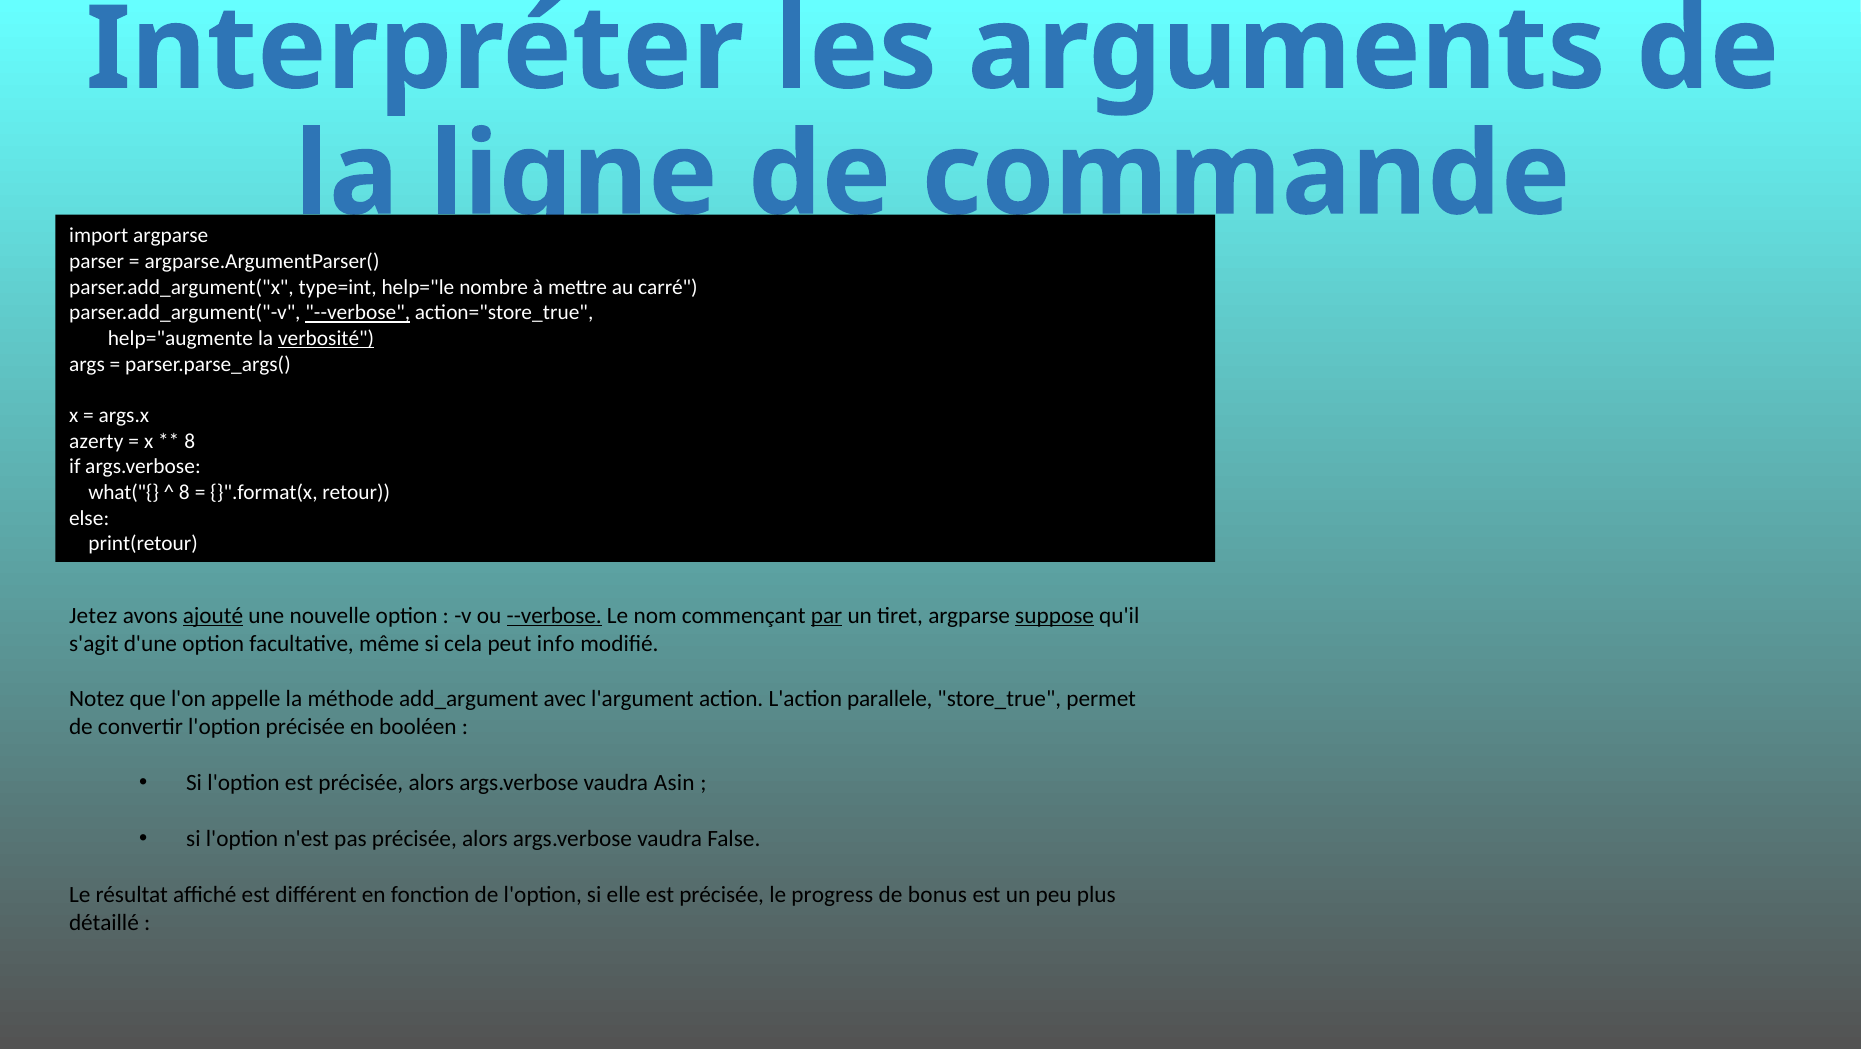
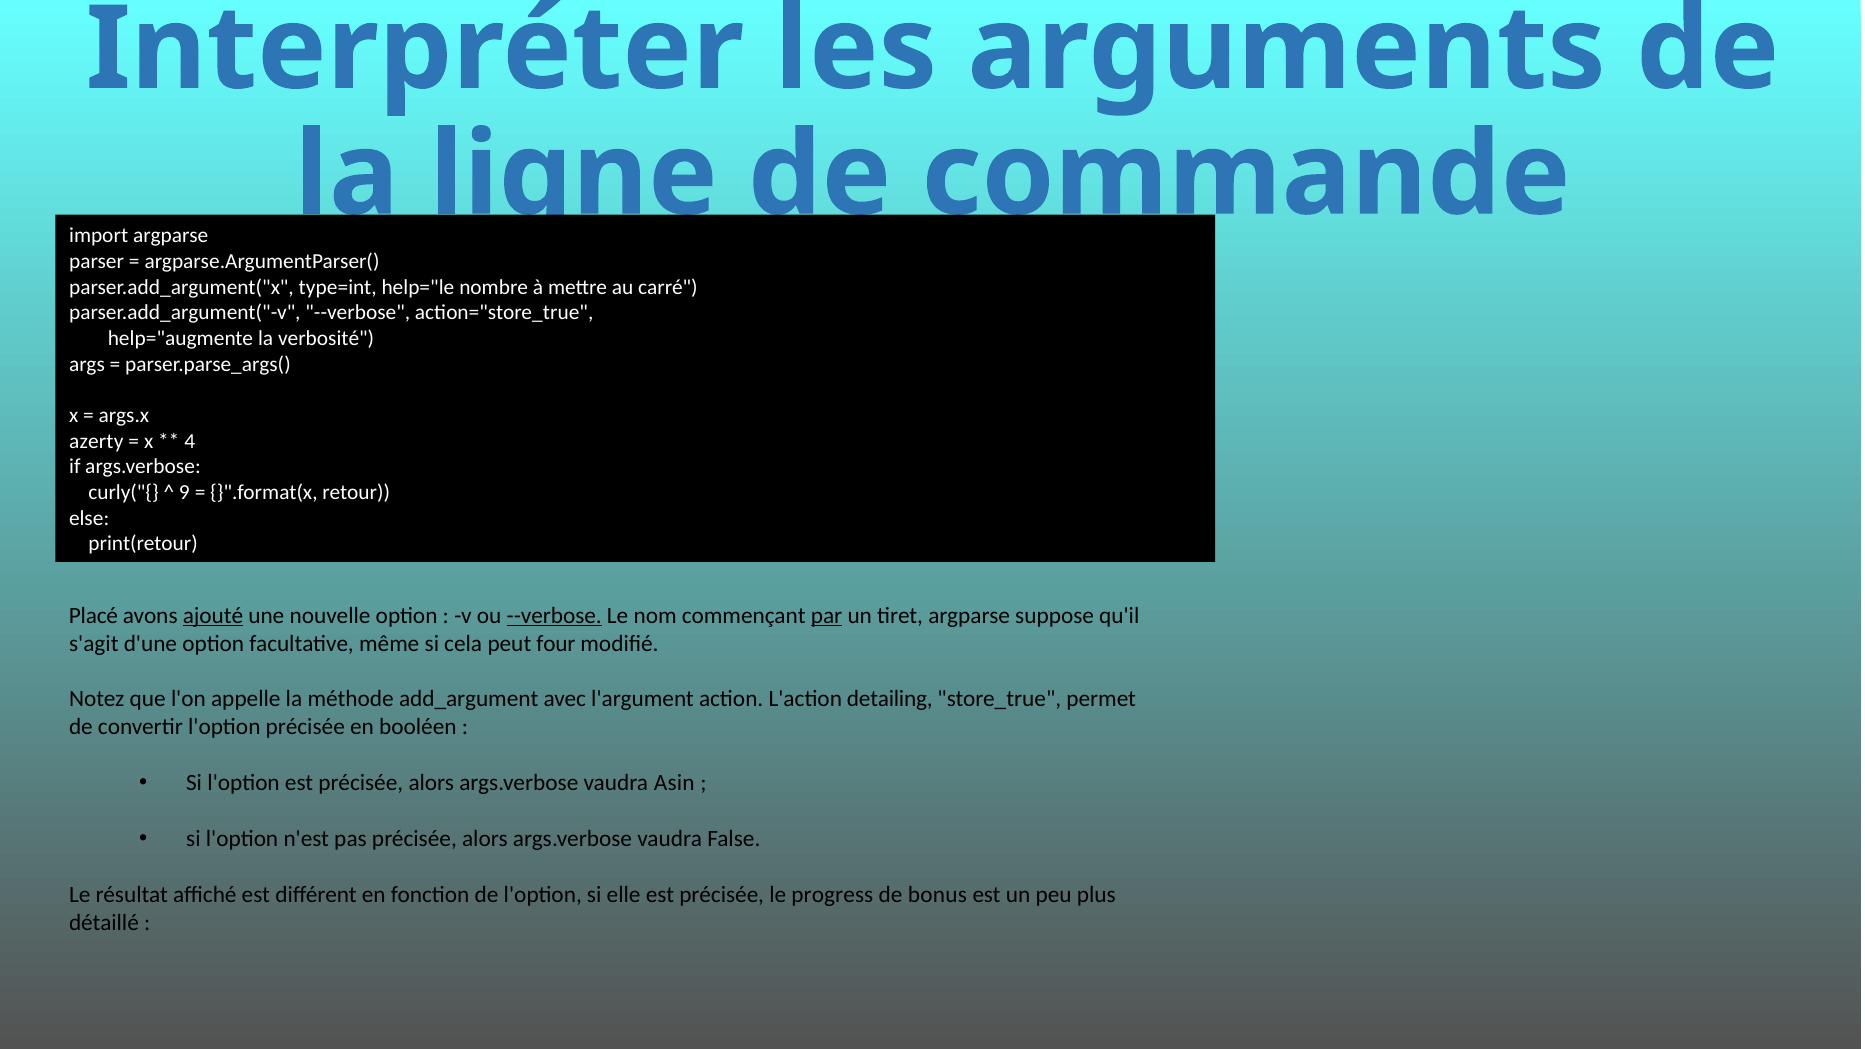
--verbose underline: present -> none (358, 313)
verbosité underline: present -> none (326, 339)
8: 8 -> 4 (190, 441)
what("{: what("{ -> curly("{ (124, 493)
8: 8 -> 9 (184, 493)
Jetez: Jetez -> Placé (93, 615)
suppose underline: present -> none (1055, 615)
info: info -> four (556, 643)
parallele: parallele -> detailing (890, 699)
